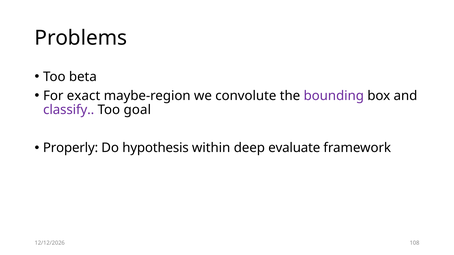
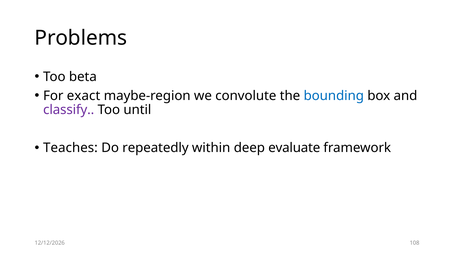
bounding colour: purple -> blue (334, 96)
goal: goal -> until (137, 110)
Properly: Properly -> Teaches (70, 148)
hypothesis: hypothesis -> repeatedly (155, 148)
